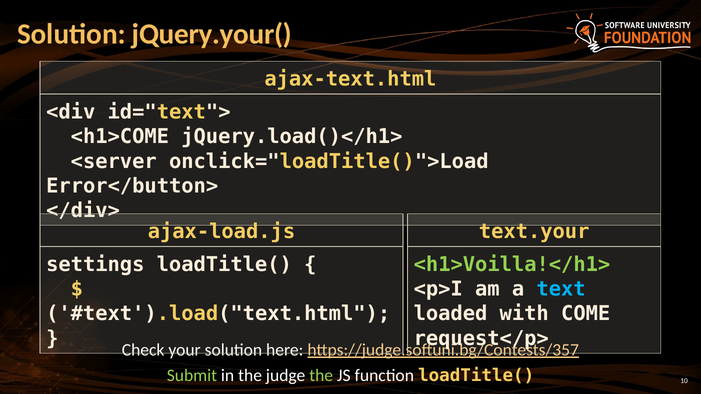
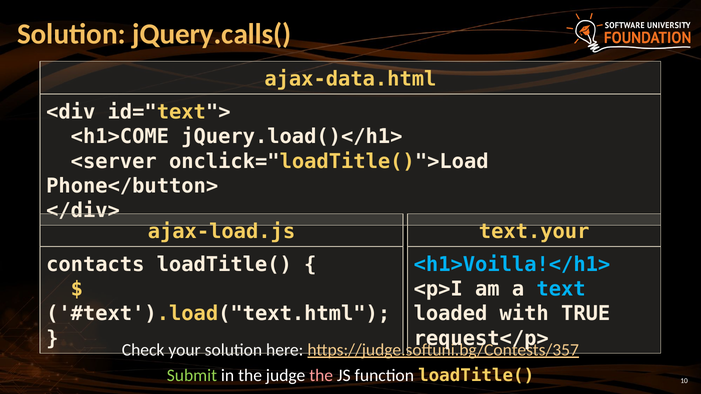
jQuery.your(: jQuery.your( -> jQuery.calls( (212, 34)
ajax-text.html: ajax-text.html -> ajax-data.html (350, 79)
Error</button>: Error</button> -> Phone</button> (132, 186)
settings: settings -> contacts (95, 265)
<h1>Voilla!</h1> colour: light green -> light blue (512, 265)
COME: COME -> TRUE (586, 314)
the colour: light green -> pink (321, 376)
